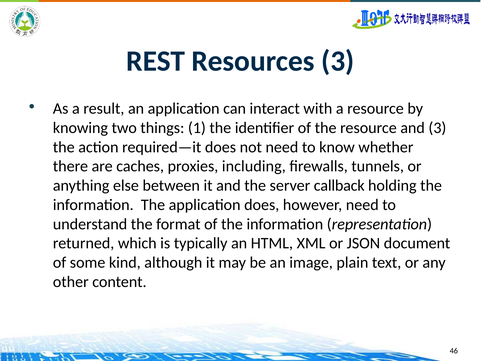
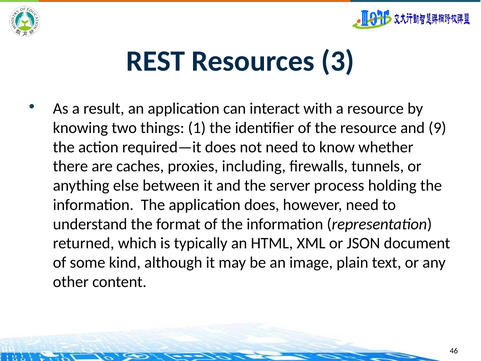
and 3: 3 -> 9 (437, 128)
callback: callback -> process (339, 185)
